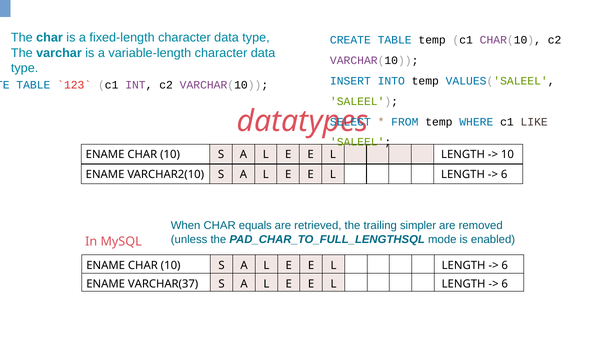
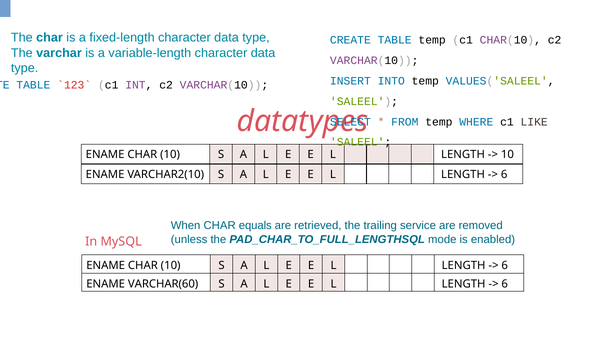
simpler: simpler -> service (418, 226)
VARCHAR(37: VARCHAR(37 -> VARCHAR(60 (163, 284)
